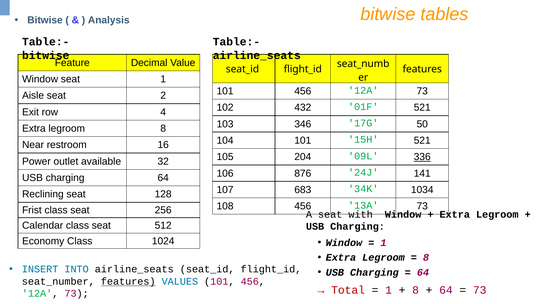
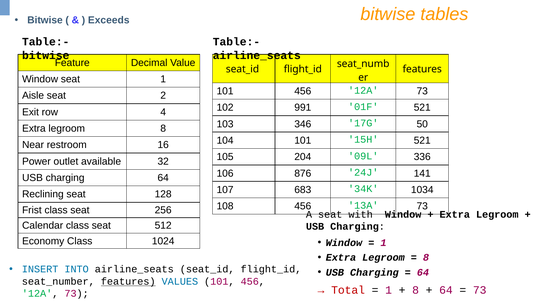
Analysis: Analysis -> Exceeds (109, 20)
432: 432 -> 991 (303, 107)
336 underline: present -> none (422, 157)
